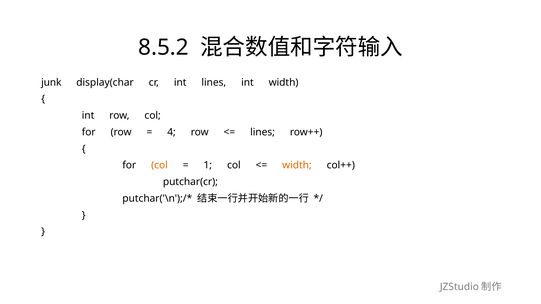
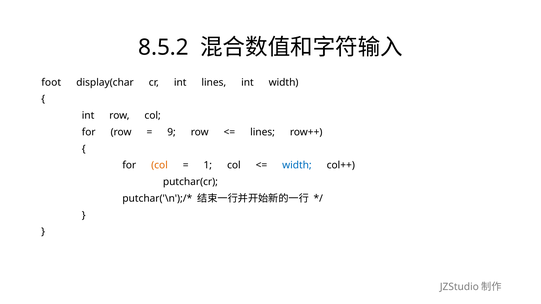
junk: junk -> foot (51, 82)
4: 4 -> 9 (172, 132)
width colour: orange -> blue (297, 165)
